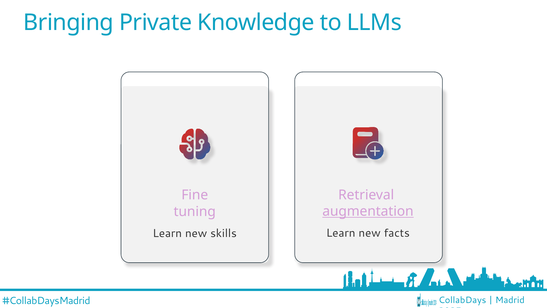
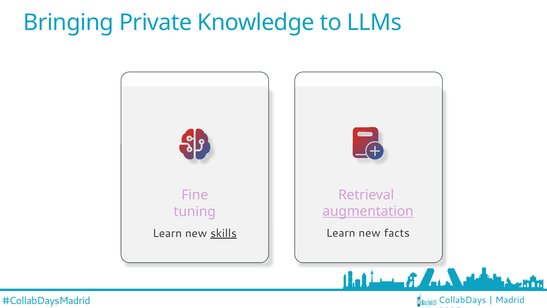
skills underline: none -> present (224, 233)
